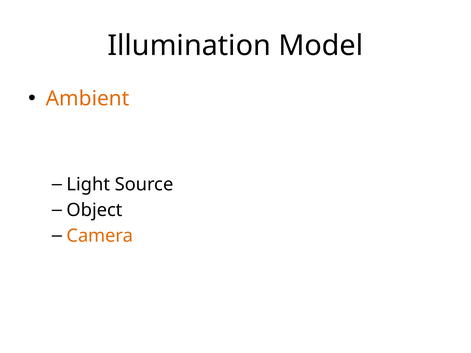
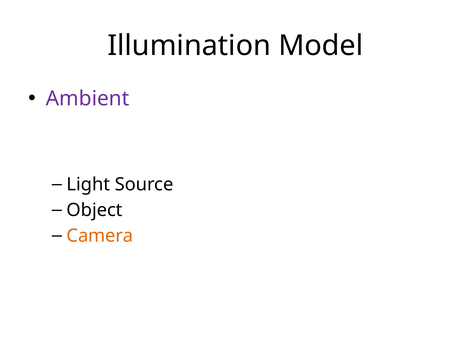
Ambient colour: orange -> purple (88, 99)
